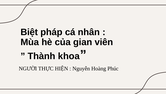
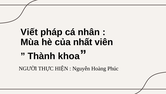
Biệt: Biệt -> Viết (29, 32)
gian: gian -> nhất (83, 42)
